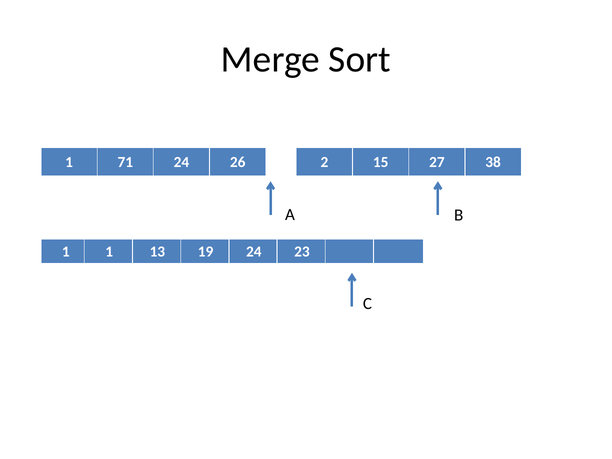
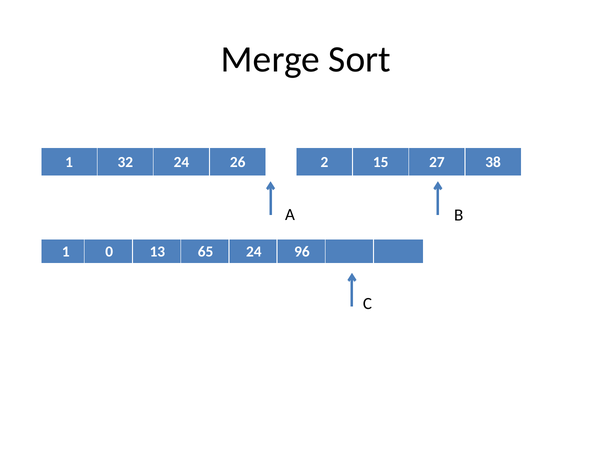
71: 71 -> 32 (125, 162)
1 1: 1 -> 0 (109, 252)
19: 19 -> 65 (206, 252)
23: 23 -> 96 (302, 252)
